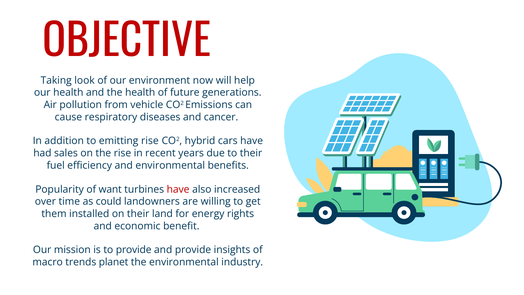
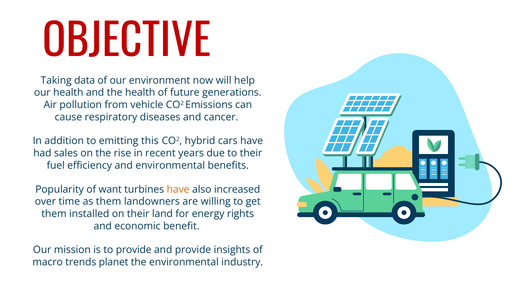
look: look -> data (85, 80)
emitting rise: rise -> this (150, 141)
have colour: red -> orange (178, 189)
as could: could -> them (109, 201)
